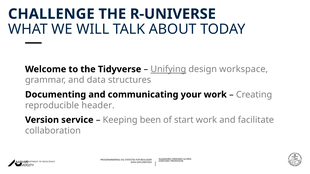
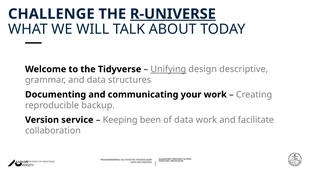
R-UNIVERSE underline: none -> present (173, 14)
workspace: workspace -> descriptive (244, 69)
header: header -> backup (98, 106)
of start: start -> data (184, 120)
